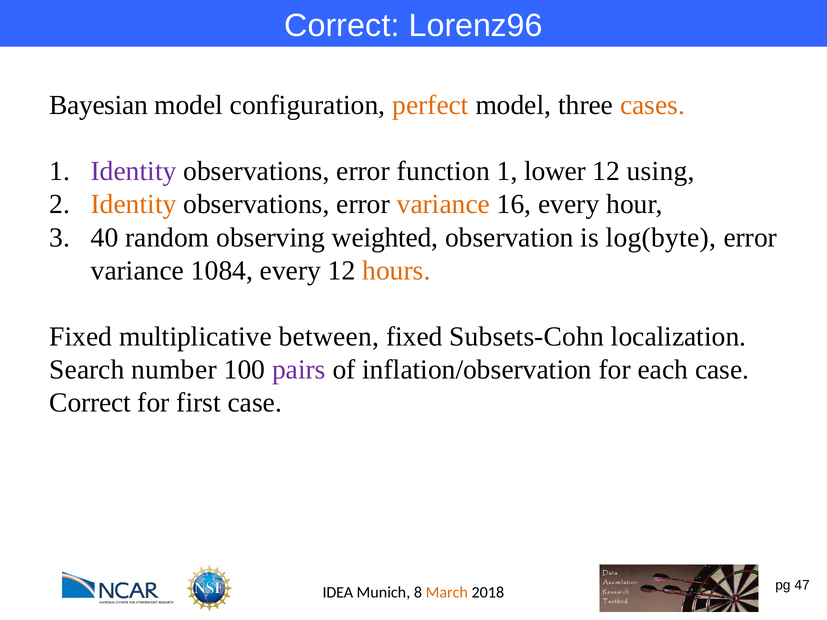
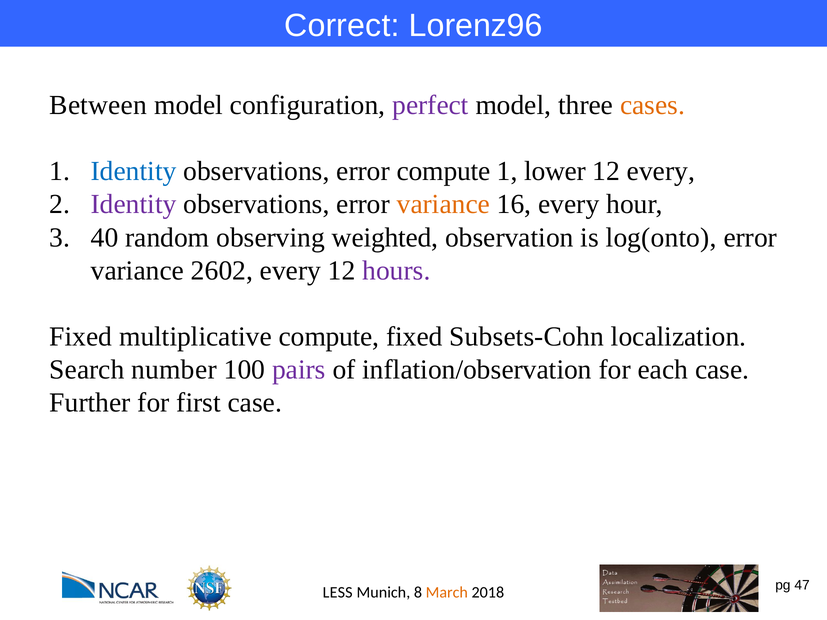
Bayesian: Bayesian -> Between (98, 105)
perfect colour: orange -> purple (430, 105)
Identity colour: purple -> blue (134, 171)
error function: function -> compute (444, 171)
12 using: using -> every (661, 171)
Identity colour: orange -> purple (134, 204)
log(byte: log(byte -> log(onto (661, 238)
1084: 1084 -> 2602 (222, 271)
hours colour: orange -> purple (396, 271)
multiplicative between: between -> compute (329, 337)
Correct: Correct -> Further (90, 403)
IDEA: IDEA -> LESS (338, 593)
